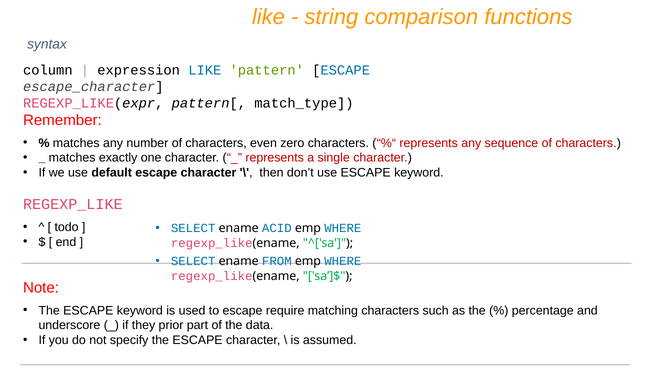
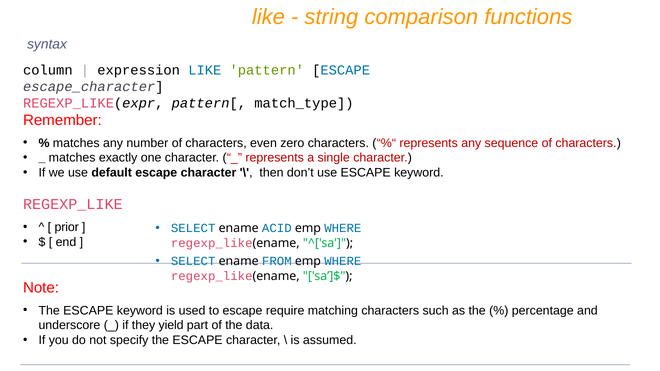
todo: todo -> prior (67, 227)
prior: prior -> yield (171, 326)
